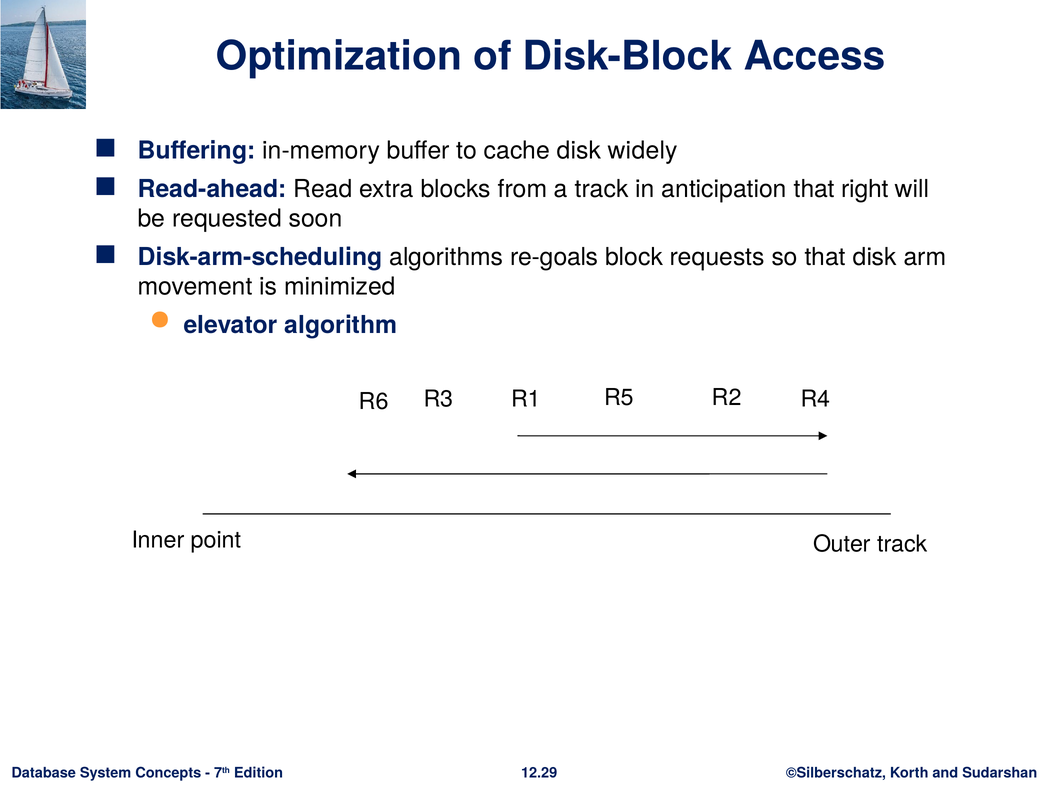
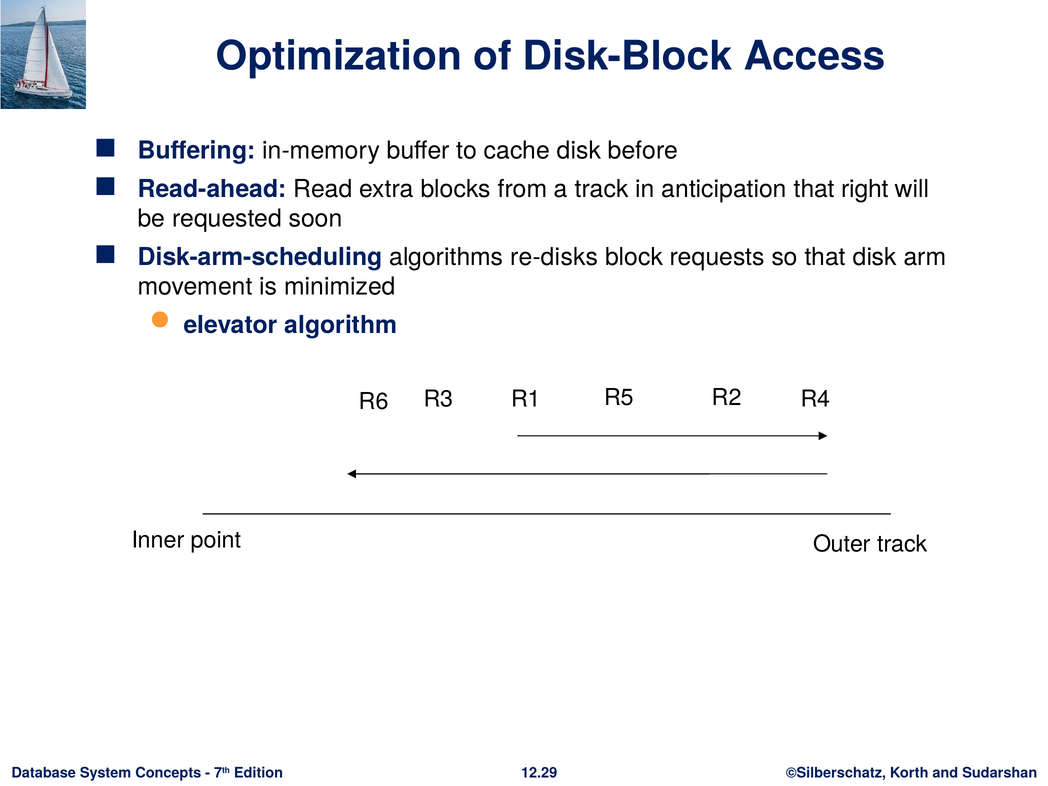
widely: widely -> before (643, 150)
re-goals: re-goals -> re-disks (554, 257)
